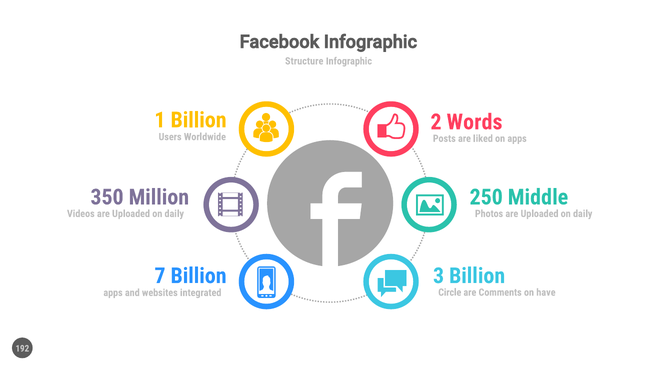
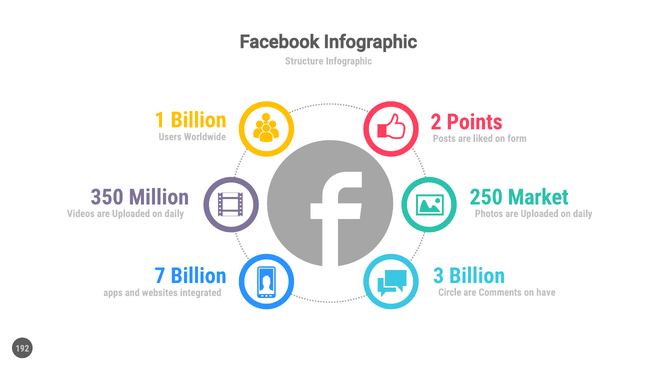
Words: Words -> Points (475, 122)
on apps: apps -> form (517, 138)
Middle: Middle -> Market (538, 197)
